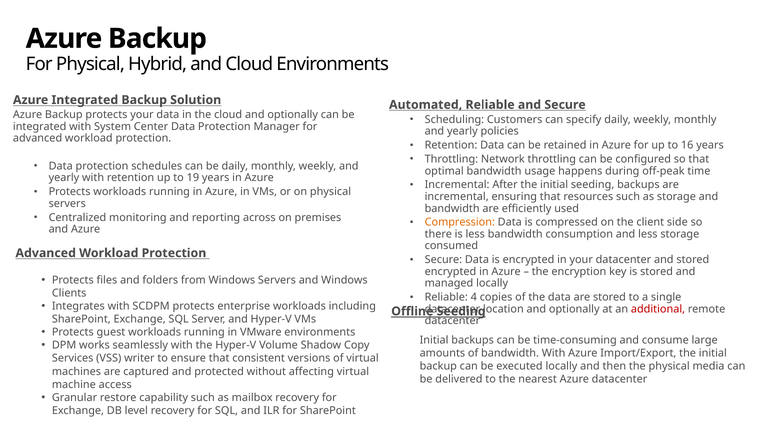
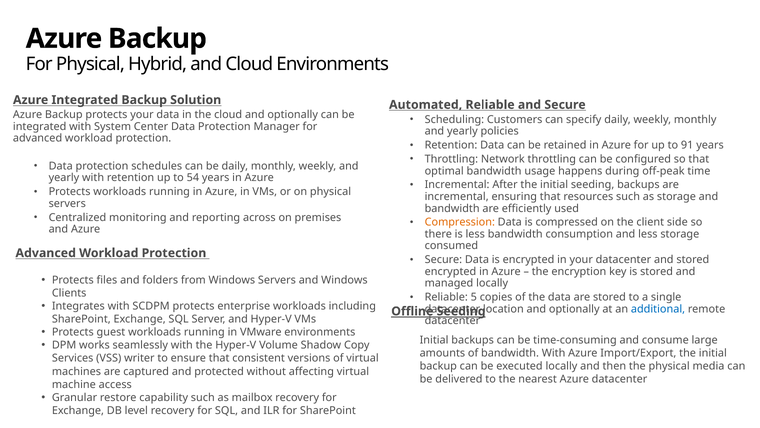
16: 16 -> 91 (687, 145)
19: 19 -> 54 (193, 178)
4: 4 -> 5 (474, 297)
additional colour: red -> blue (658, 309)
